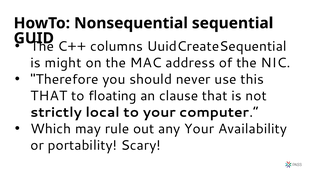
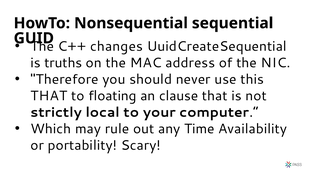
columns: columns -> changes (116, 46)
might: might -> truths (63, 63)
any Your: Your -> Time (199, 129)
